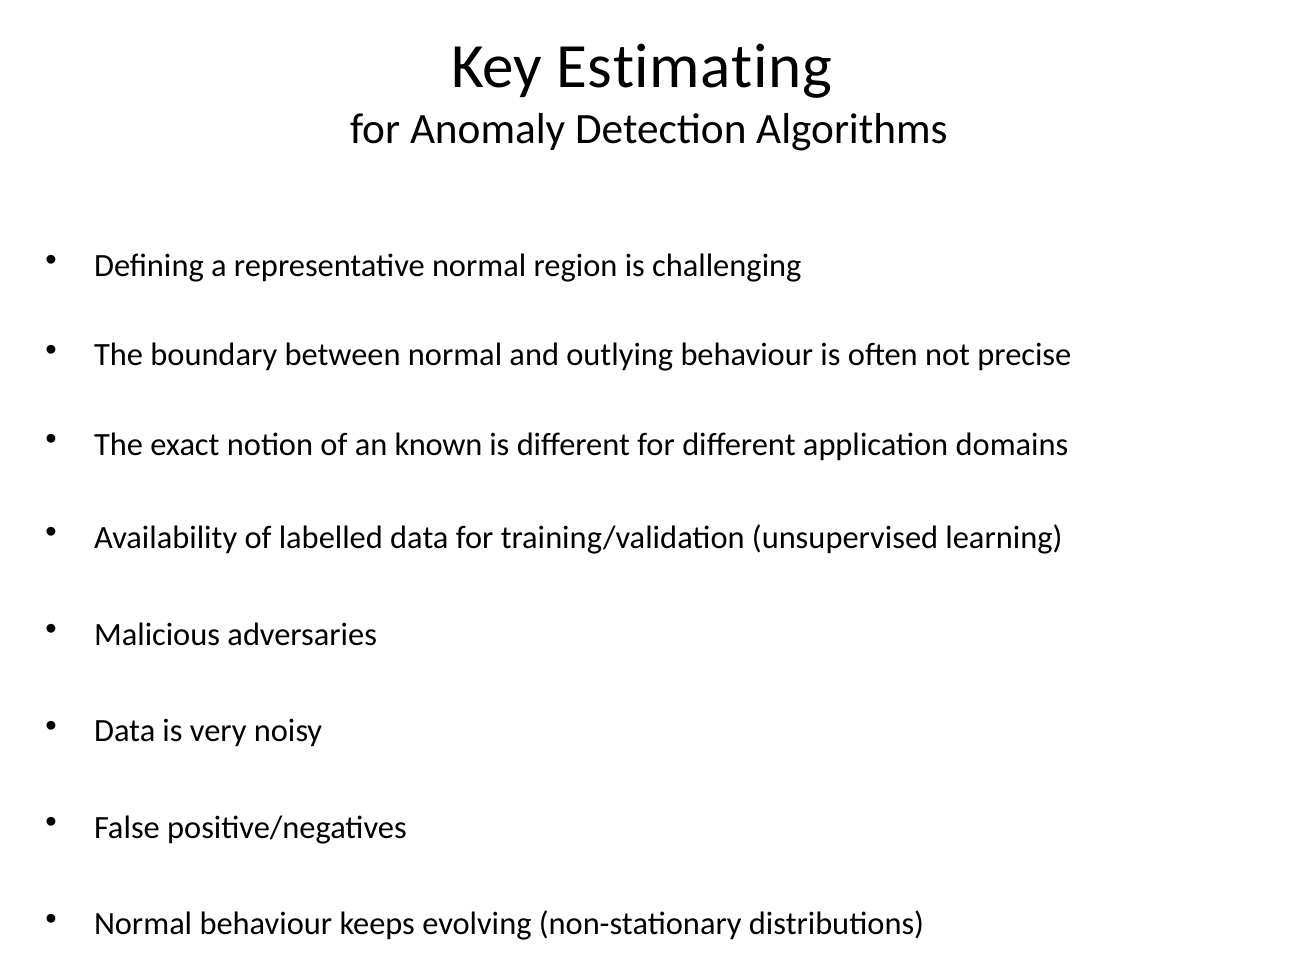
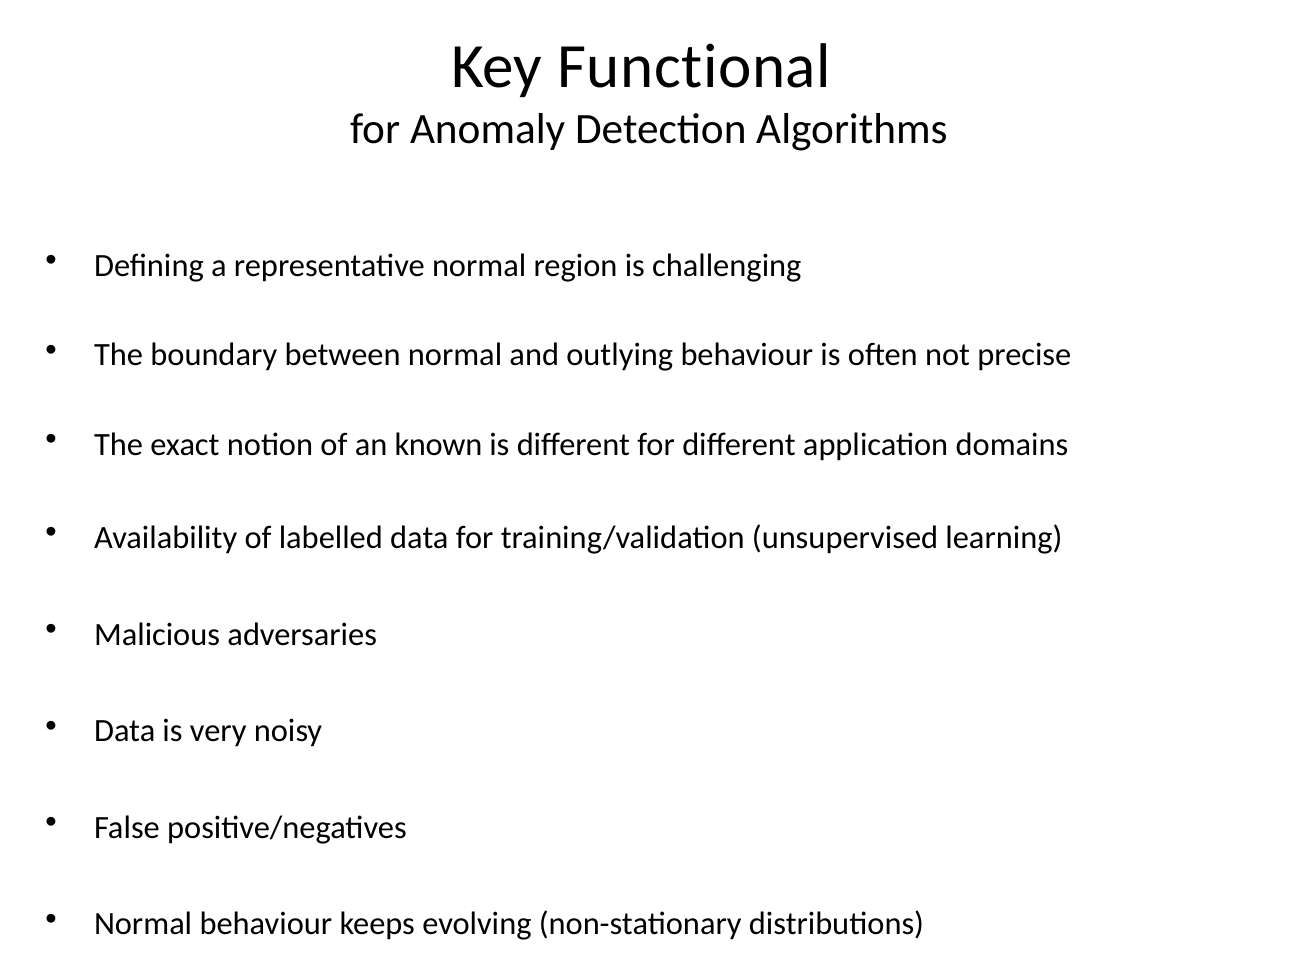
Estimating: Estimating -> Functional (694, 66)
